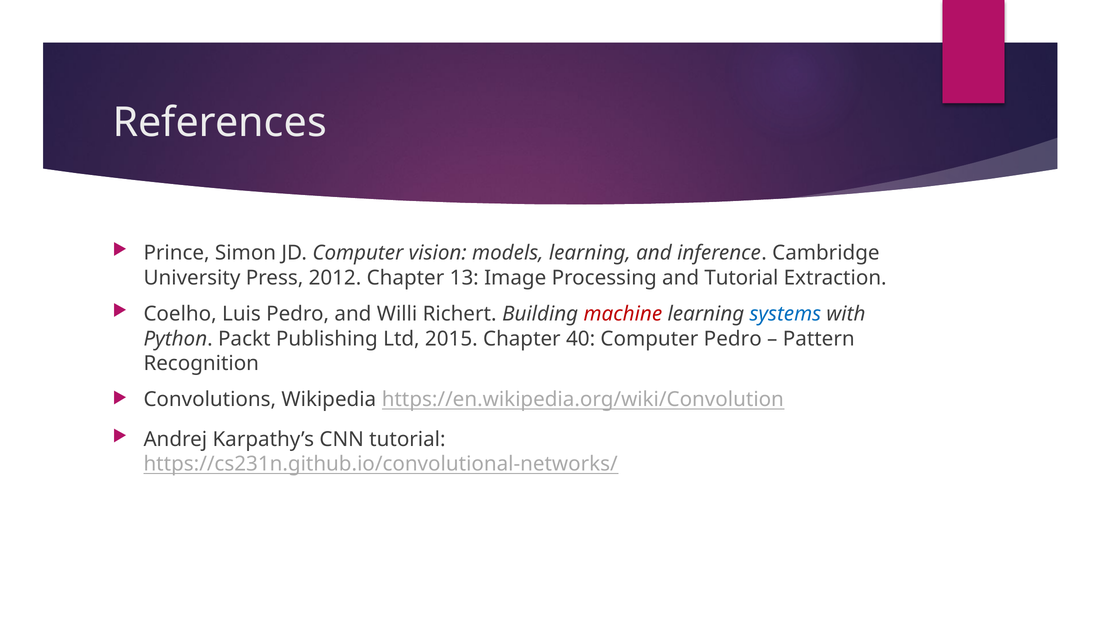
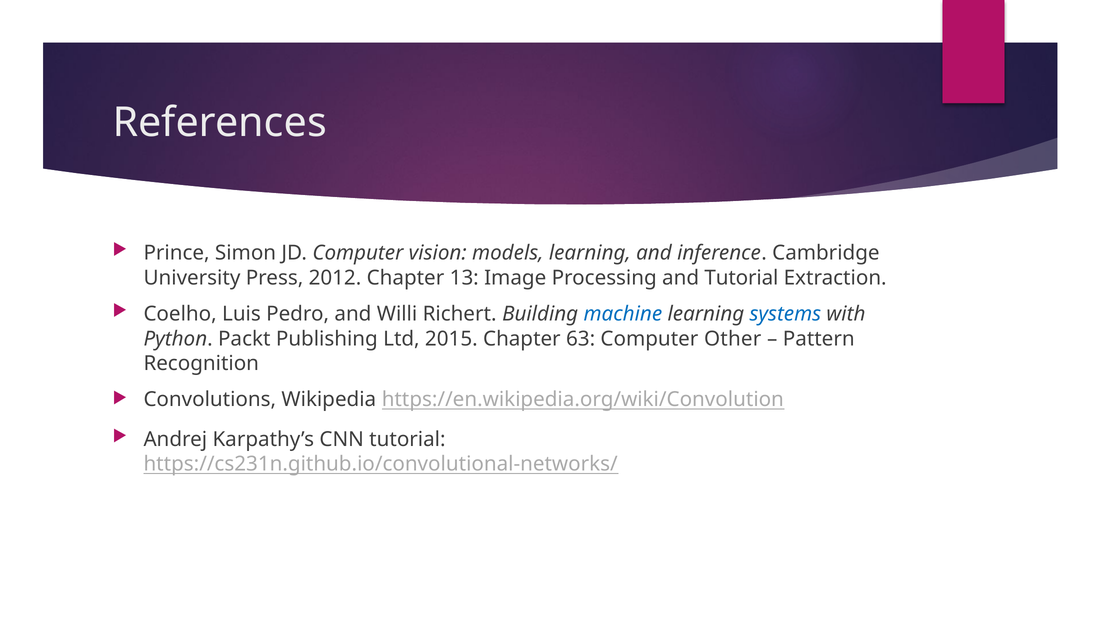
machine colour: red -> blue (623, 314)
40: 40 -> 63 (581, 339)
Computer Pedro: Pedro -> Other (733, 339)
